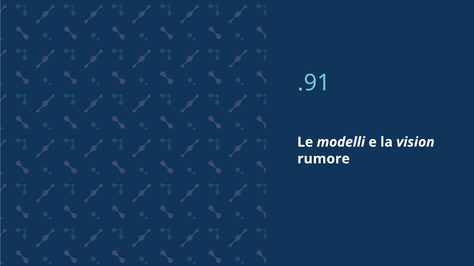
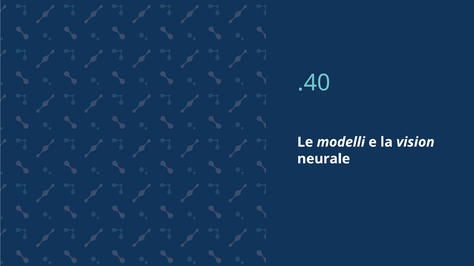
.91: .91 -> .40 (314, 83)
rumore: rumore -> neurale (324, 159)
